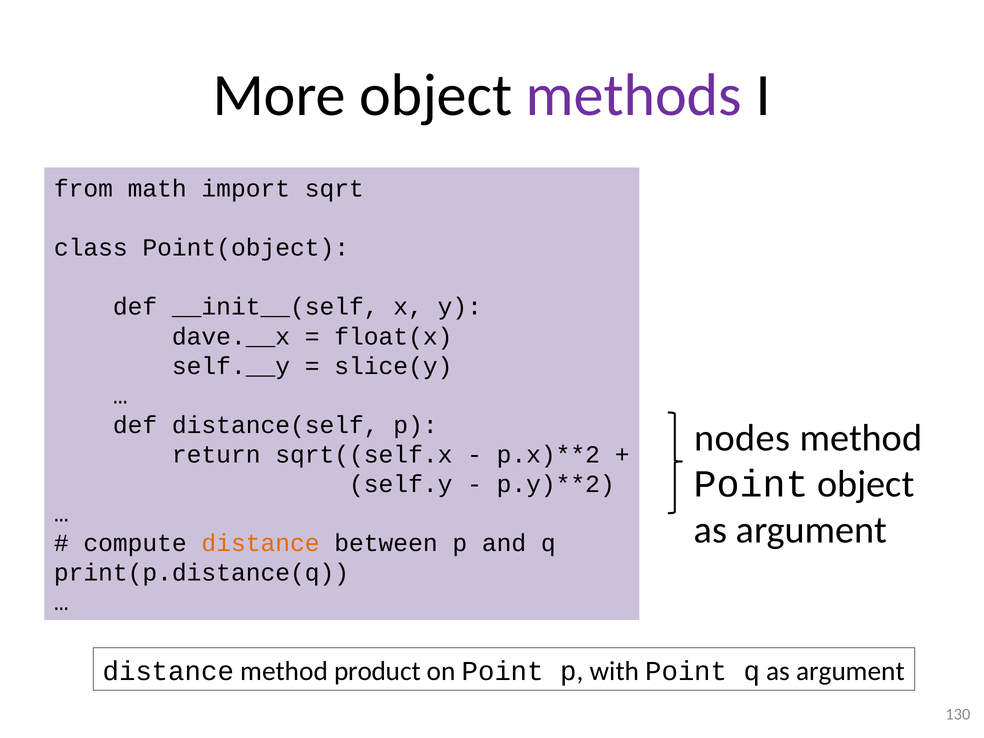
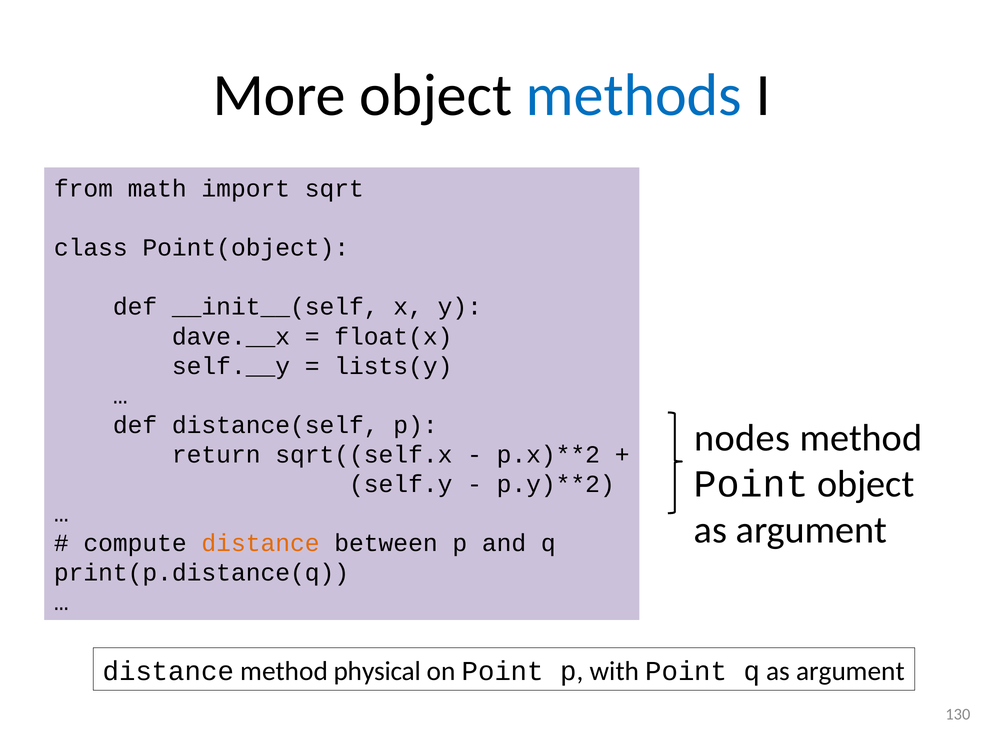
methods colour: purple -> blue (634, 95)
slice(y: slice(y -> lists(y (393, 366)
product: product -> physical (377, 671)
